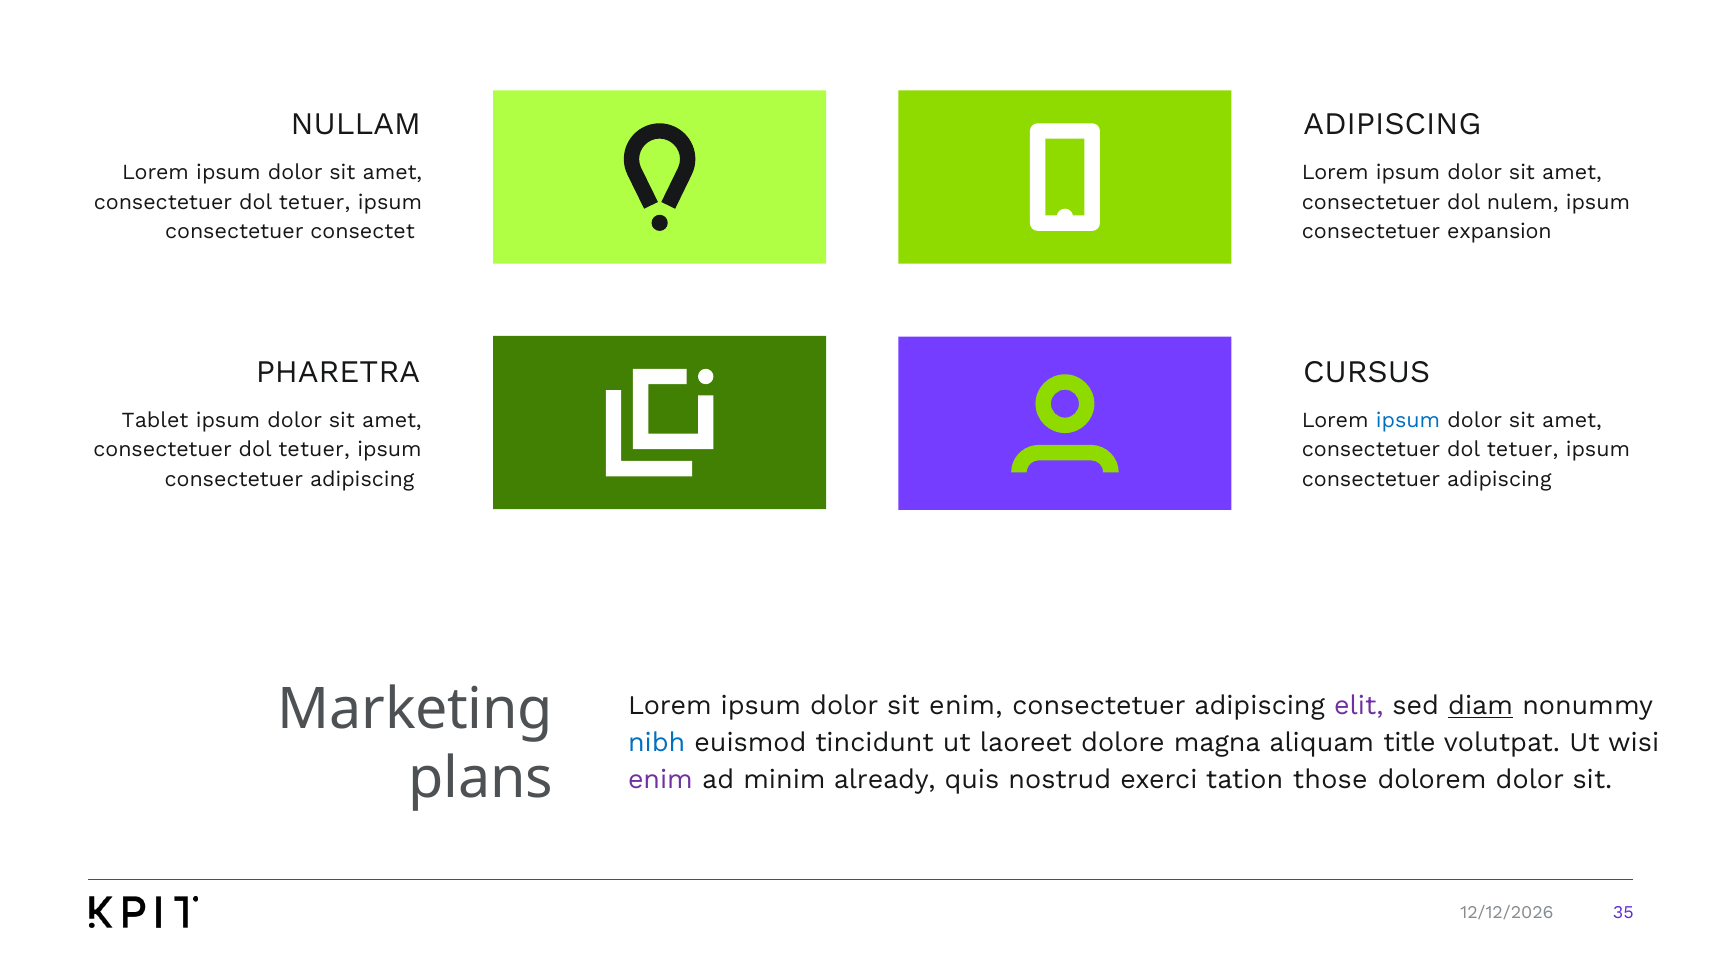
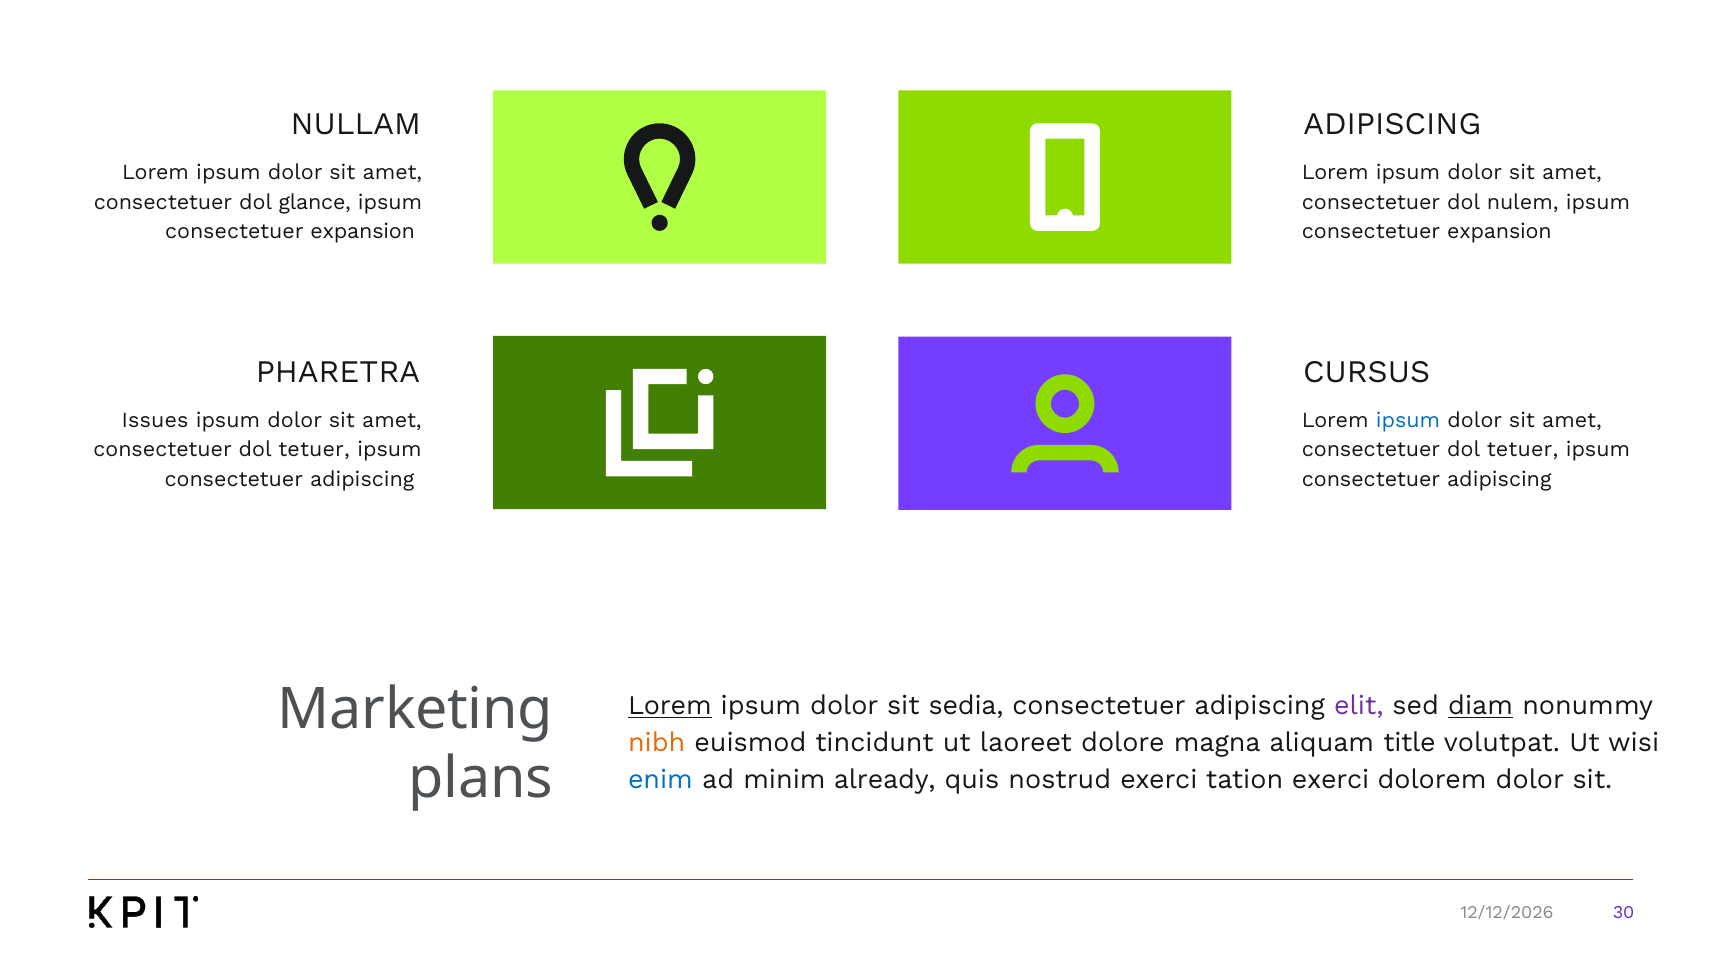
tetuer: tetuer -> glance (315, 202)
consectet: consectet -> expansion (363, 231)
Tablet: Tablet -> Issues (155, 420)
Lorem underline: none -> present (670, 706)
sit enim: enim -> sedia (966, 706)
nibh colour: blue -> orange (657, 743)
enim colour: purple -> blue (660, 780)
tation those: those -> exerci (1331, 780)
35: 35 -> 30 (1624, 912)
